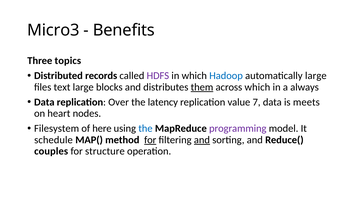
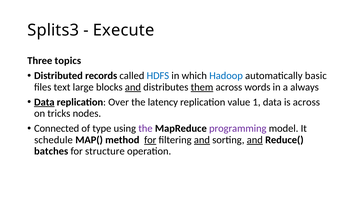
Micro3: Micro3 -> Splits3 (53, 30)
Benefits: Benefits -> Execute (124, 30)
HDFS colour: purple -> blue (158, 76)
automatically large: large -> basic (316, 76)
and underline: none -> present (133, 87)
across which: which -> words (257, 87)
Data underline: none -> present (44, 102)
7: 7 -> 1 (257, 102)
is meets: meets -> across (306, 102)
heart: heart -> tricks (59, 113)
Filesystem: Filesystem -> Connected (57, 128)
here: here -> type (102, 128)
the colour: blue -> purple (145, 128)
and underline: none -> present (255, 140)
couples: couples -> batches (51, 151)
